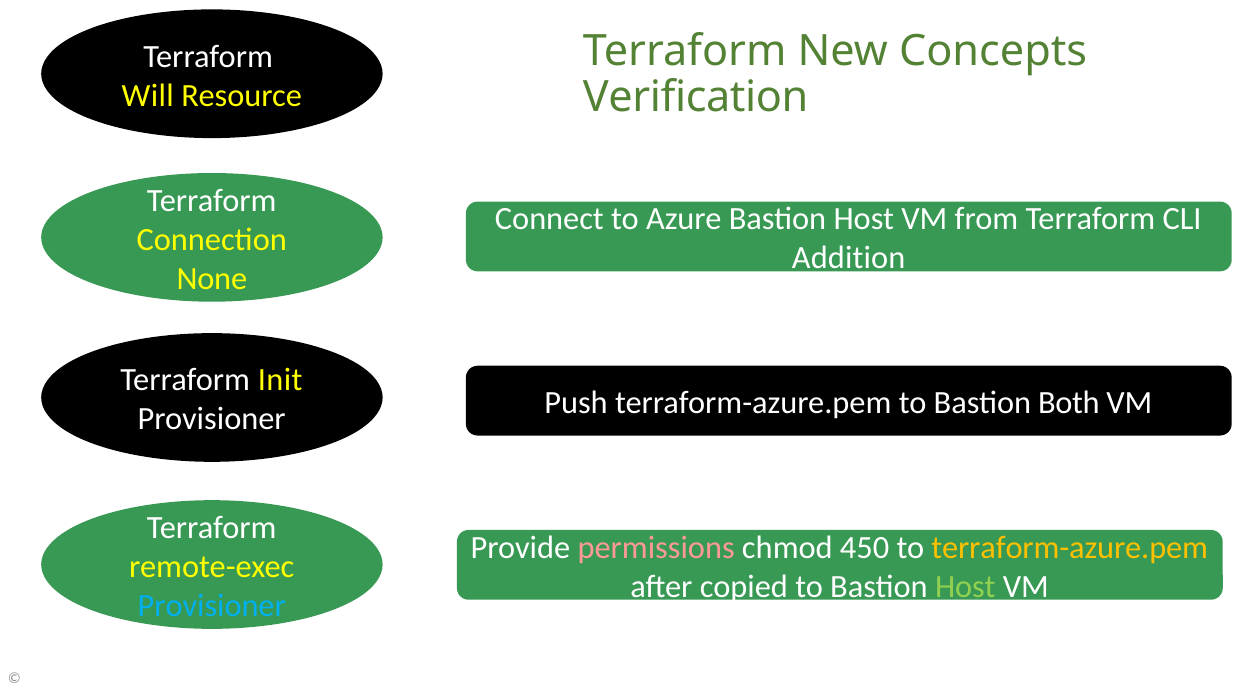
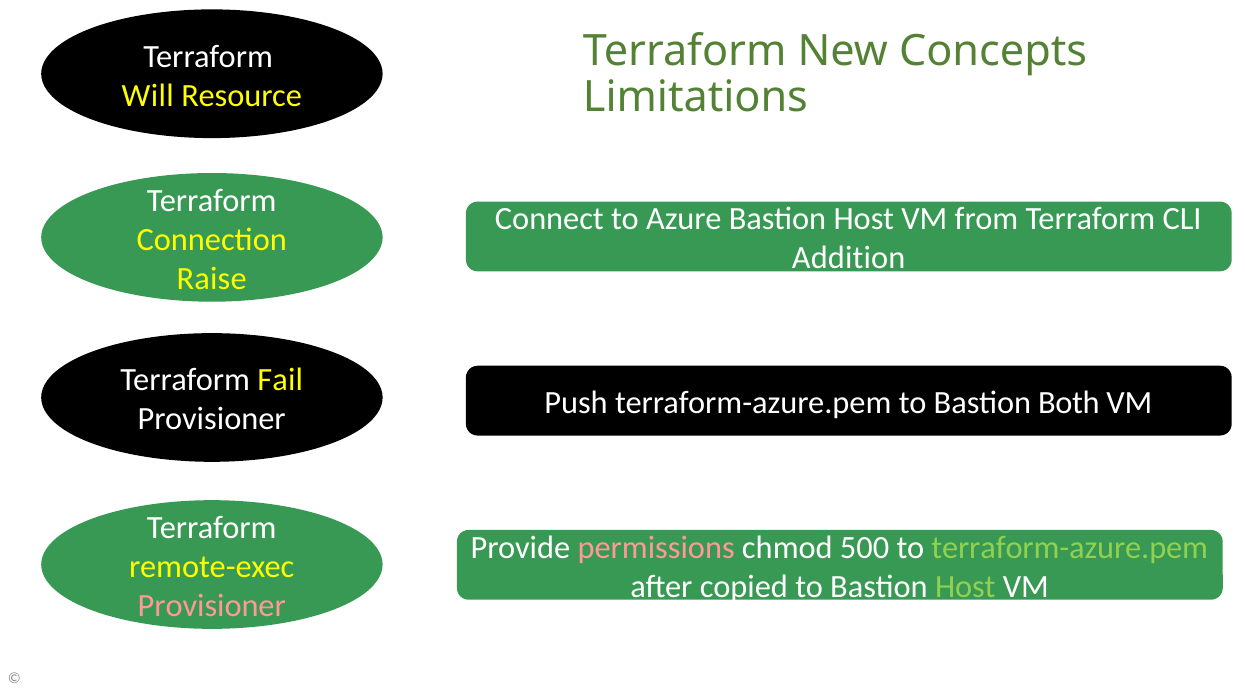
Verification: Verification -> Limitations (695, 98)
None: None -> Raise (212, 279)
Init: Init -> Fail (280, 380)
450: 450 -> 500 (865, 548)
terraform-azure.pem colour: yellow -> light green (1070, 548)
Provisioner colour: light blue -> pink (212, 606)
